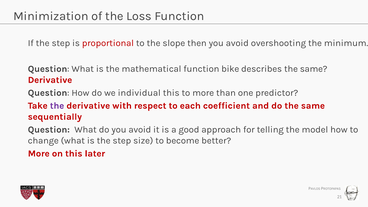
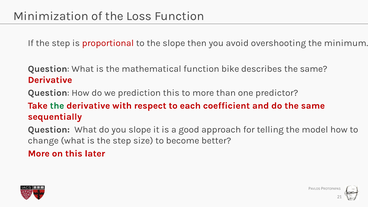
individual: individual -> prediction (139, 93)
the colour: purple -> green (57, 106)
do you avoid: avoid -> slope (140, 130)
